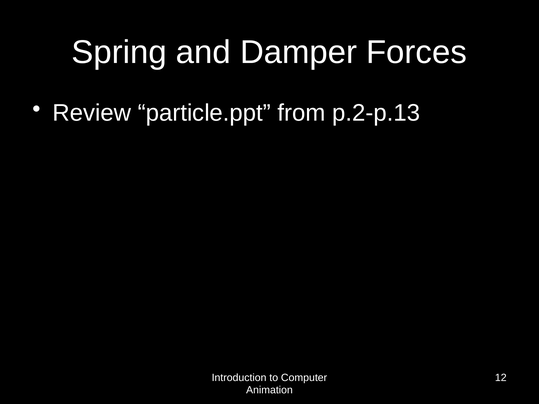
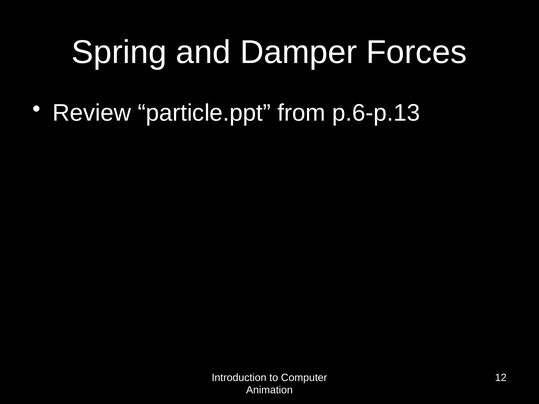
p.2-p.13: p.2-p.13 -> p.6-p.13 (376, 113)
